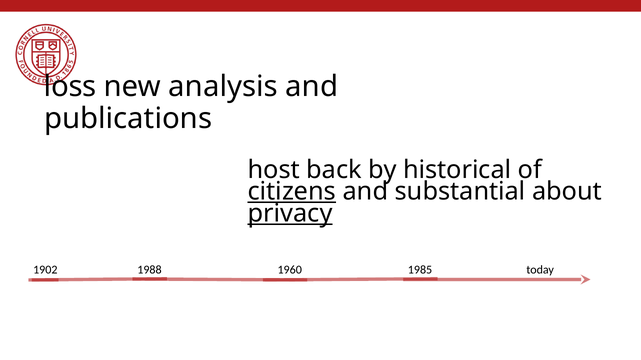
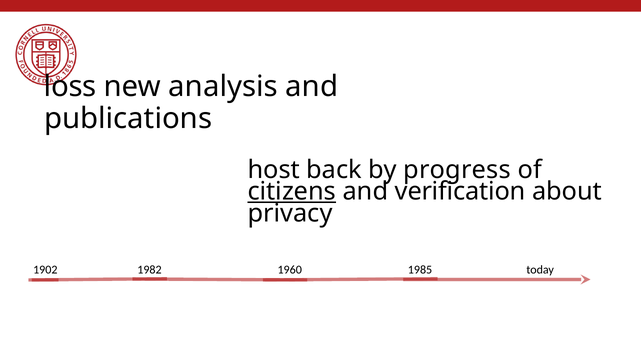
historical: historical -> progress (457, 170)
substantial: substantial -> verification (460, 192)
privacy underline: present -> none (290, 214)
1988: 1988 -> 1982 (149, 270)
